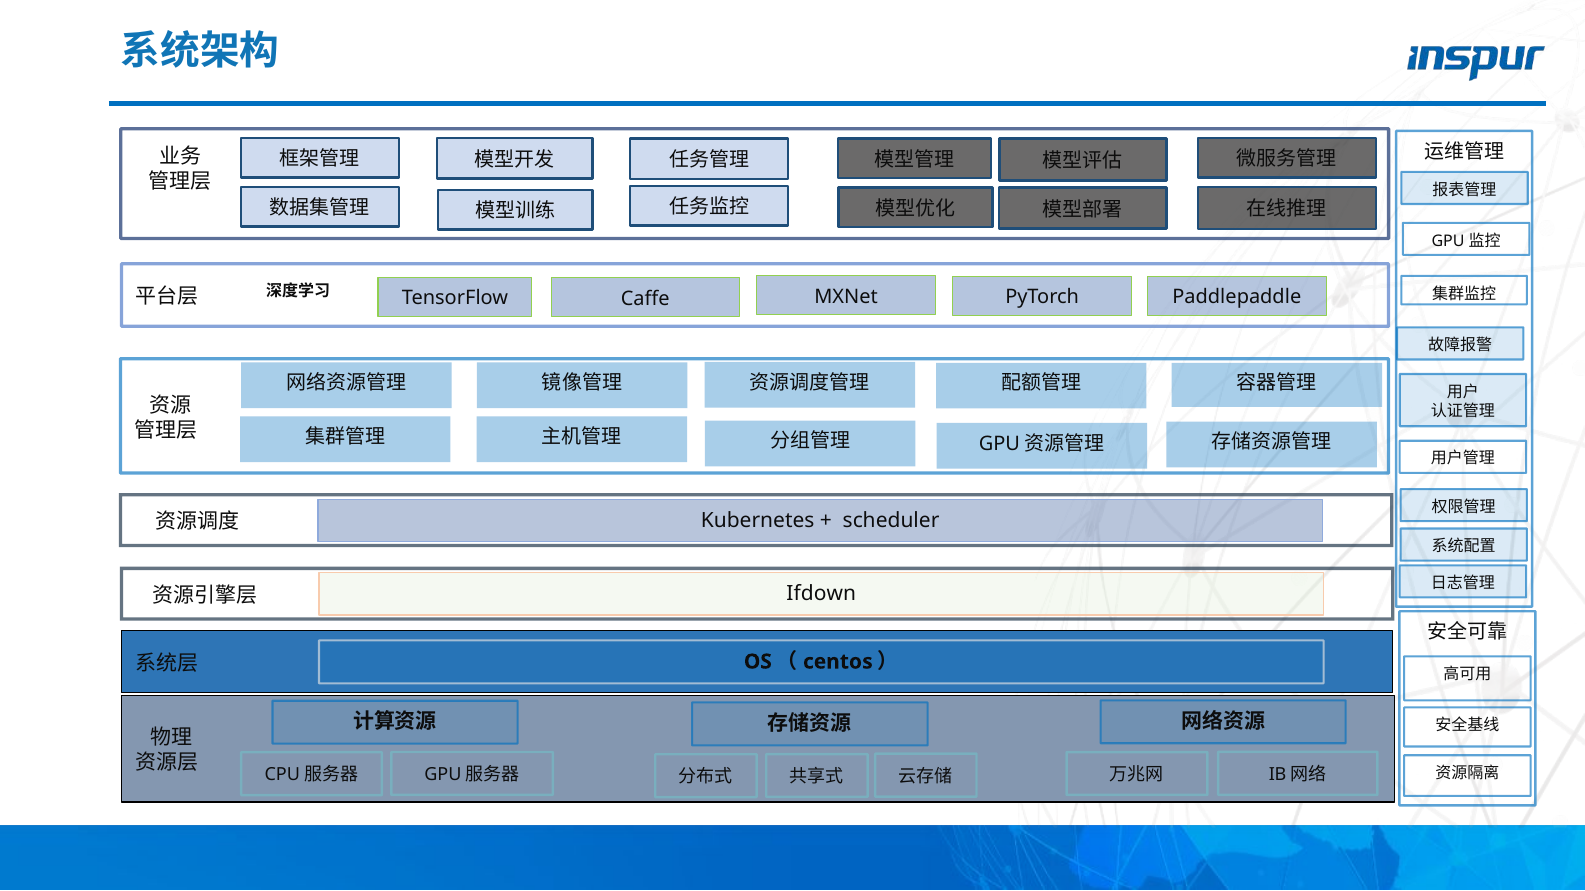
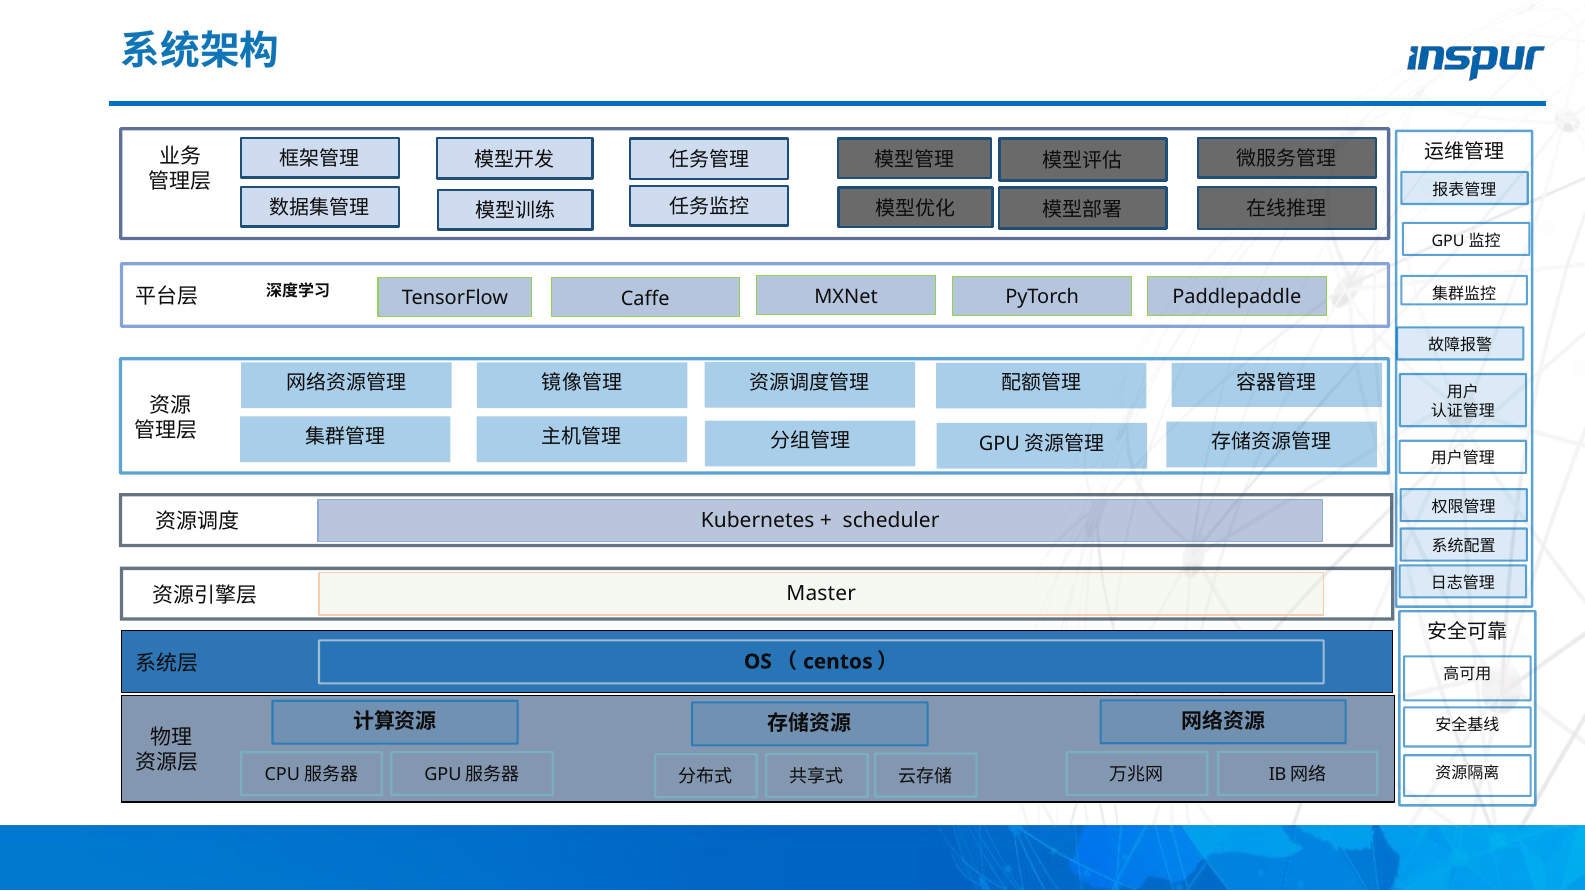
Ifdown: Ifdown -> Master (821, 594)
